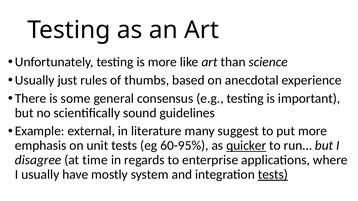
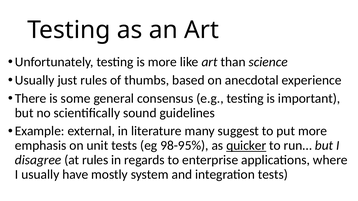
60-95%: 60-95% -> 98-95% (184, 146)
at time: time -> rules (95, 160)
tests underline: present -> none (273, 175)
